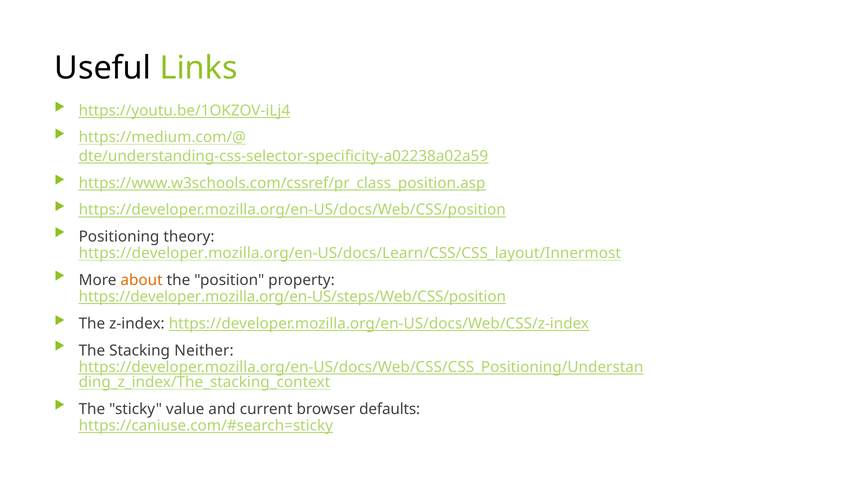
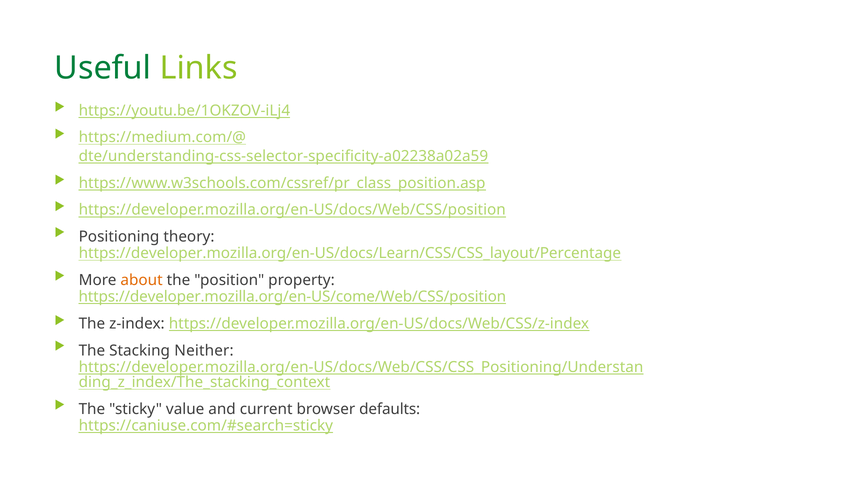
Useful colour: black -> green (103, 68)
https://developer.mozilla.org/en-US/docs/Learn/CSS/CSS_layout/Innermost: https://developer.mozilla.org/en-US/docs/Learn/CSS/CSS_layout/Innermost -> https://developer.mozilla.org/en-US/docs/Learn/CSS/CSS_layout/Percentage (350, 254)
https://developer.mozilla.org/en-US/steps/Web/CSS/position: https://developer.mozilla.org/en-US/steps/Web/CSS/position -> https://developer.mozilla.org/en-US/come/Web/CSS/position (292, 297)
